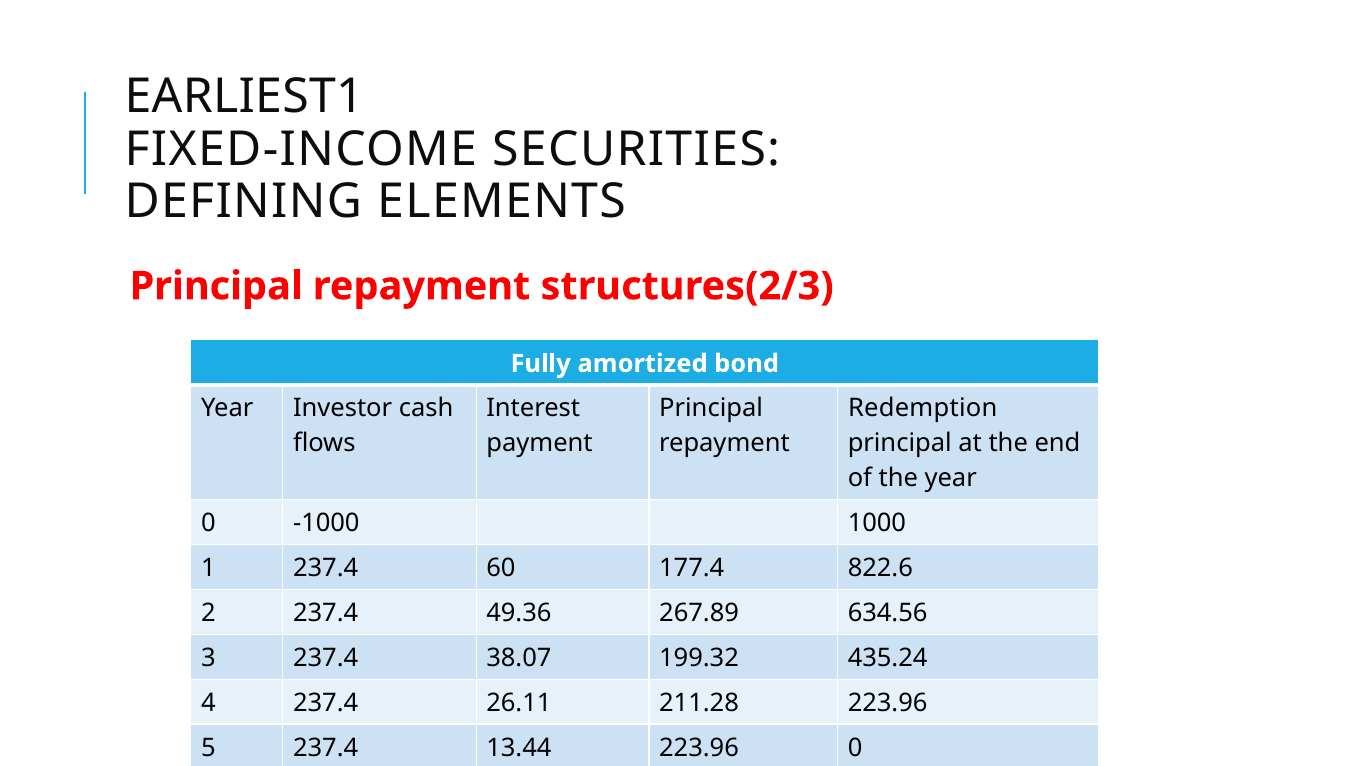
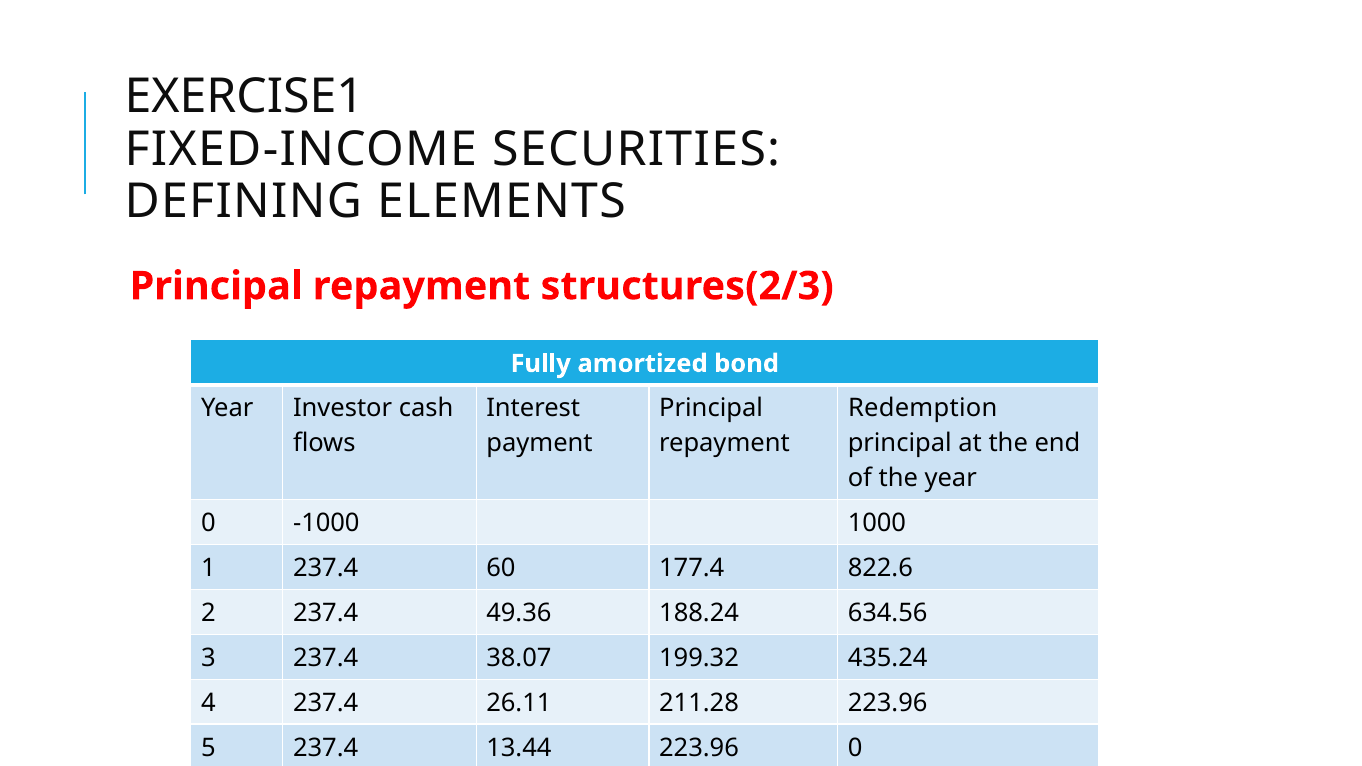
EARLIEST1: EARLIEST1 -> EXERCISE1 (244, 97)
267.89: 267.89 -> 188.24 (699, 613)
